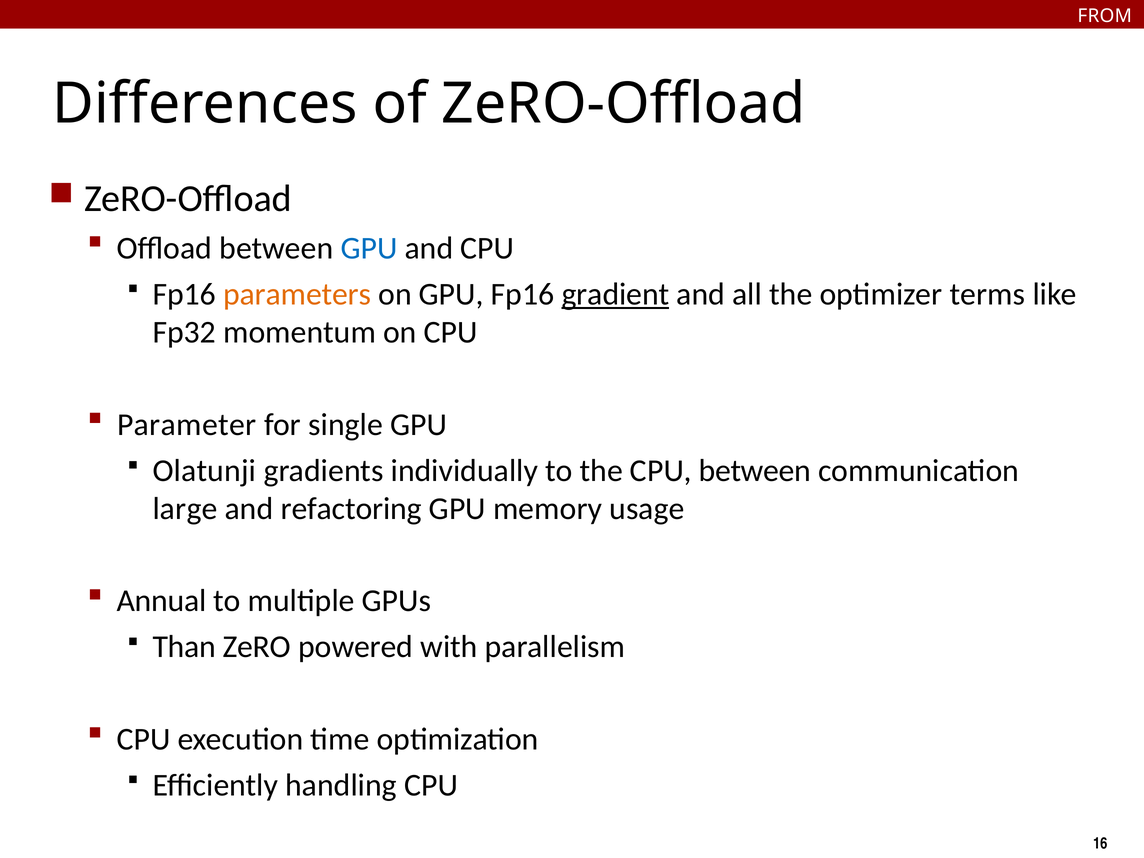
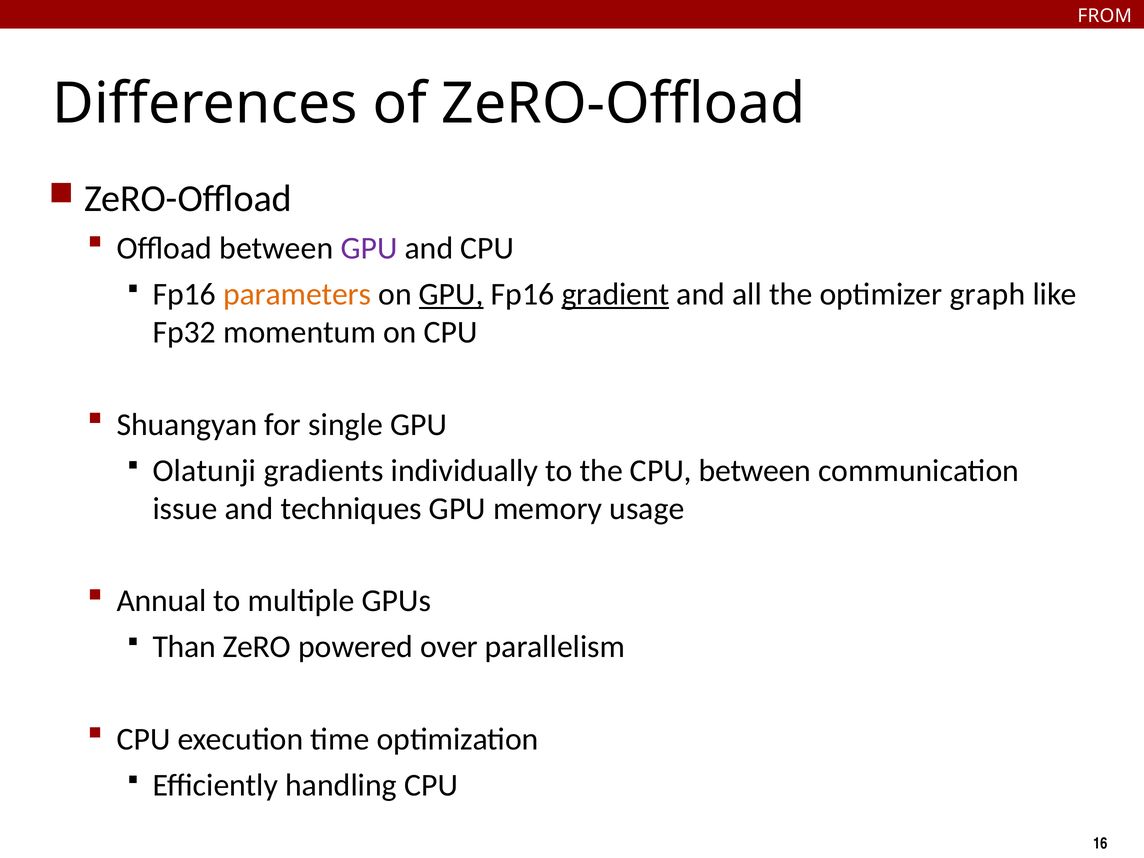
GPU colour: blue -> purple (369, 248)
GPU underline: none -> present (451, 294)
terms: terms -> graph (987, 294)
Parameter: Parameter -> Shuangyan (187, 425)
large: large -> issue (185, 509)
refactoring: refactoring -> techniques (351, 509)
with: with -> over (449, 647)
